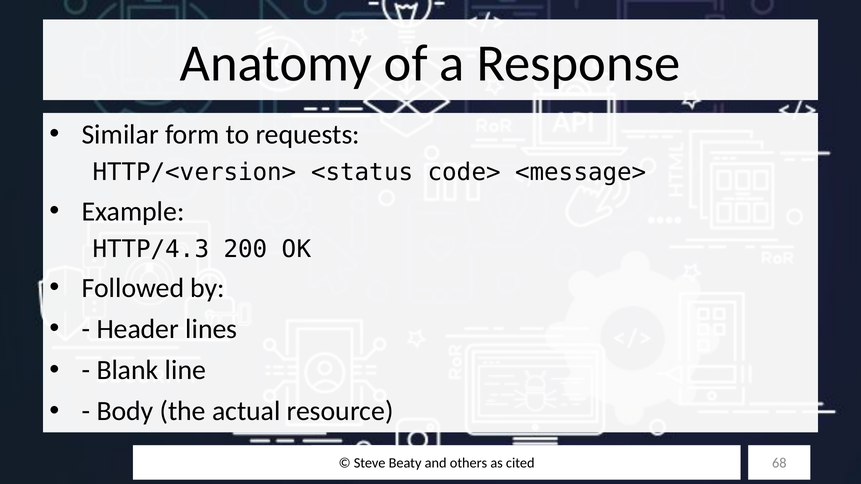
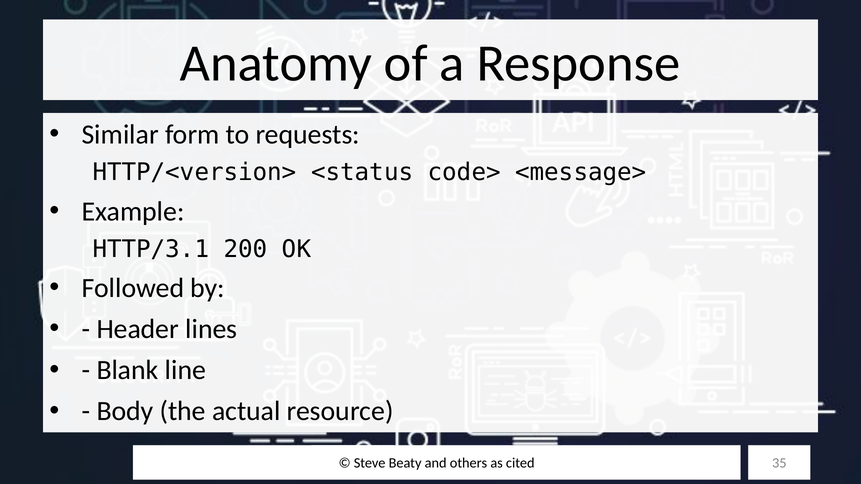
HTTP/4.3: HTTP/4.3 -> HTTP/3.1 (151, 249)
68: 68 -> 35 (779, 464)
